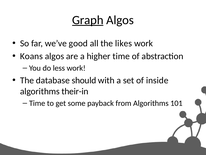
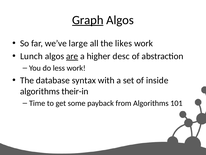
good: good -> large (78, 43)
Koans: Koans -> Lunch (31, 56)
are underline: none -> present (72, 56)
higher time: time -> desc (121, 56)
should: should -> syntax (84, 80)
